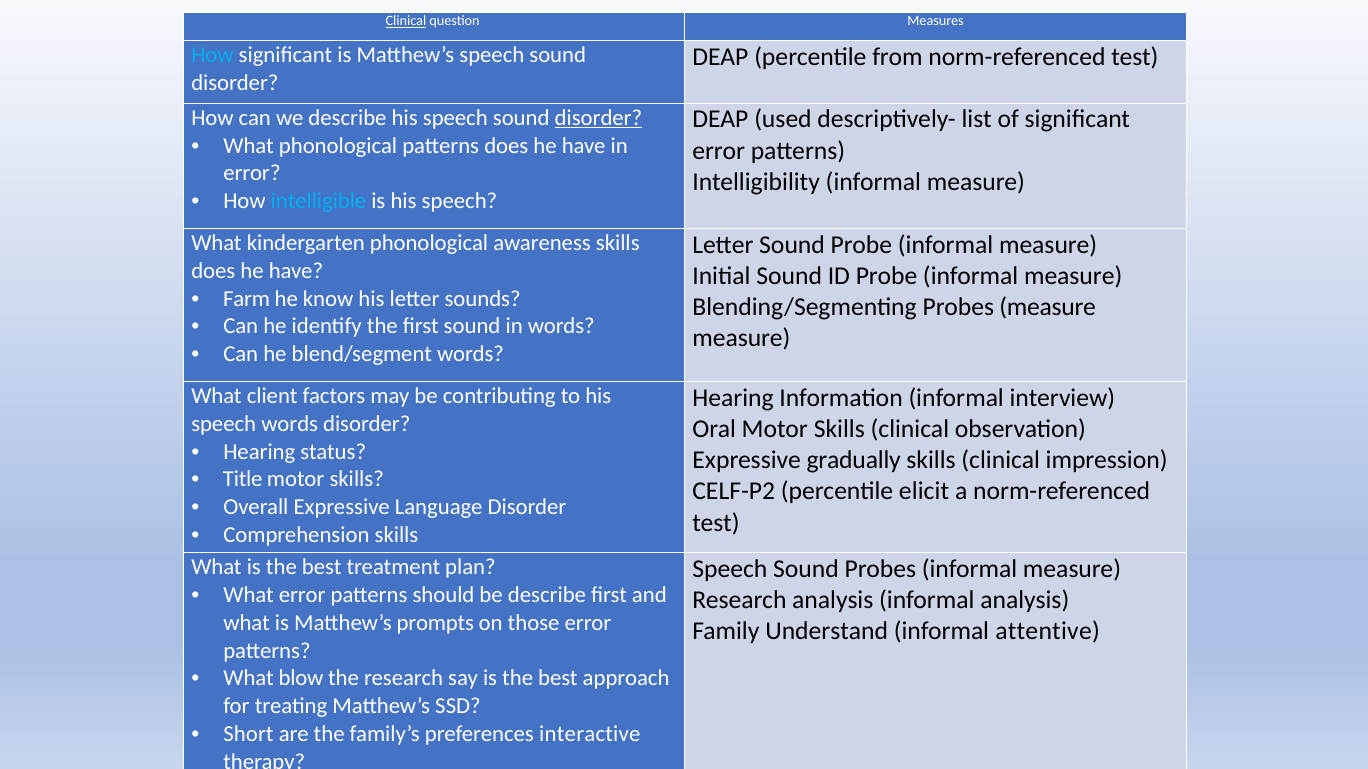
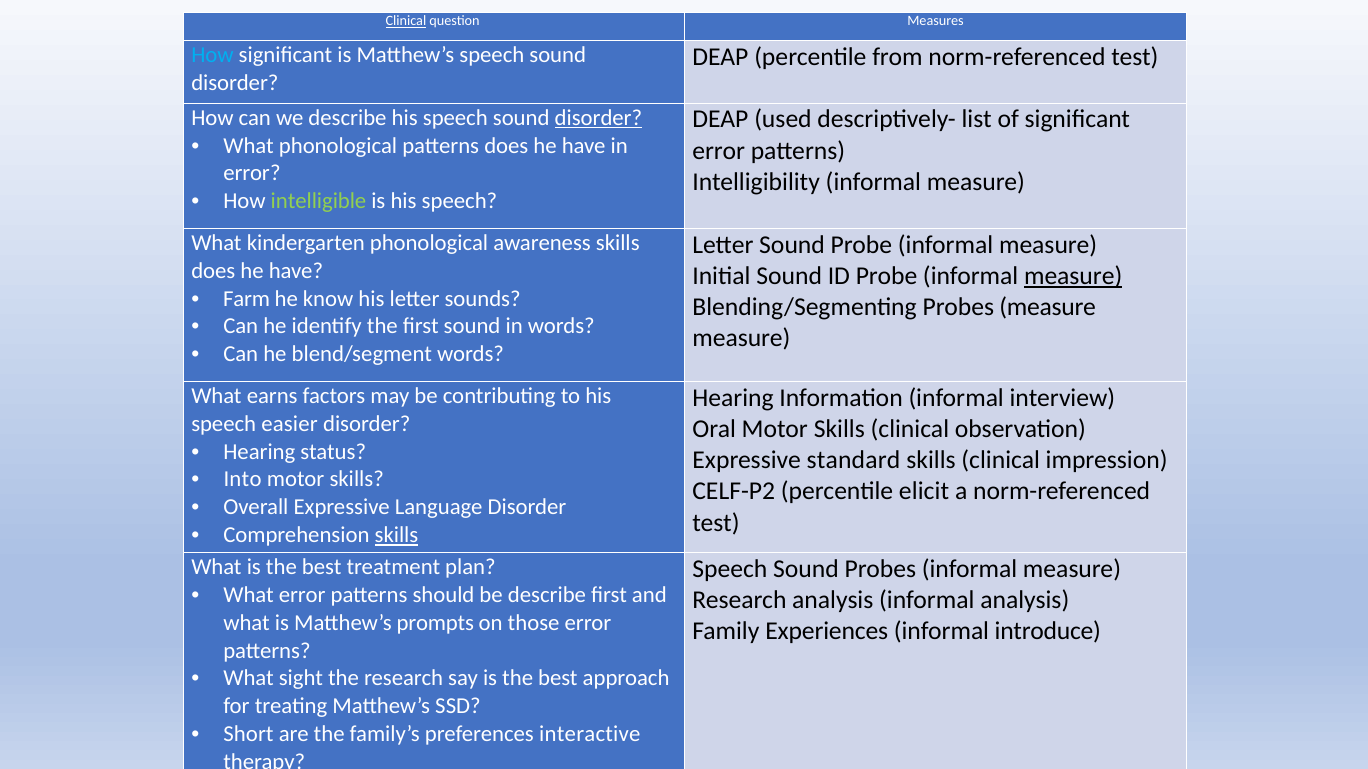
intelligible colour: light blue -> light green (319, 201)
measure underline: none -> present (1073, 276)
client: client -> earns (272, 396)
speech words: words -> easier (290, 424)
gradually: gradually -> standard (853, 460)
Title: Title -> Into (243, 480)
skills underline: none -> present (396, 535)
Understand: Understand -> Experiences (827, 632)
attentive: attentive -> introduce (1048, 632)
blow: blow -> sight (301, 679)
